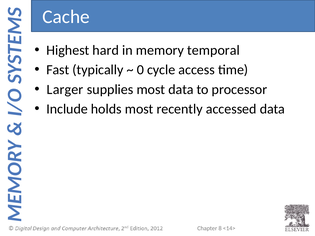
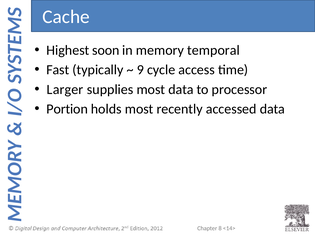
hard: hard -> soon (106, 50)
0: 0 -> 9 (140, 70)
Include: Include -> Portion (67, 109)
